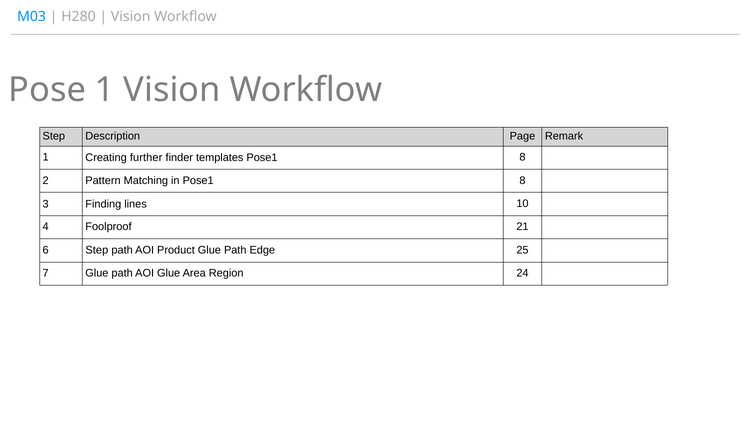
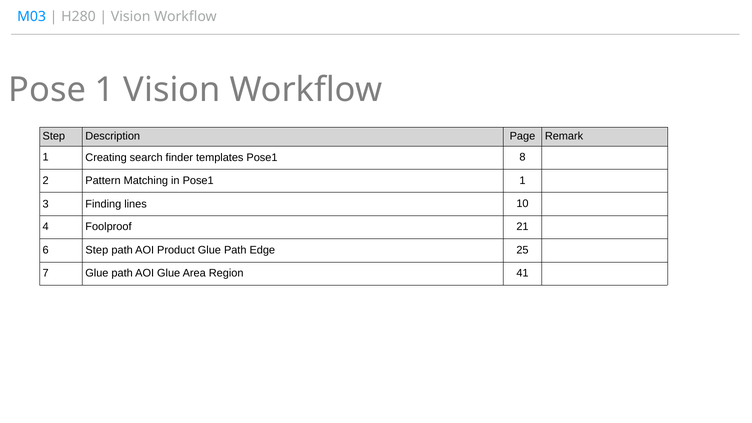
further: further -> search (146, 158)
in Pose1 8: 8 -> 1 (522, 180)
24: 24 -> 41 (522, 273)
